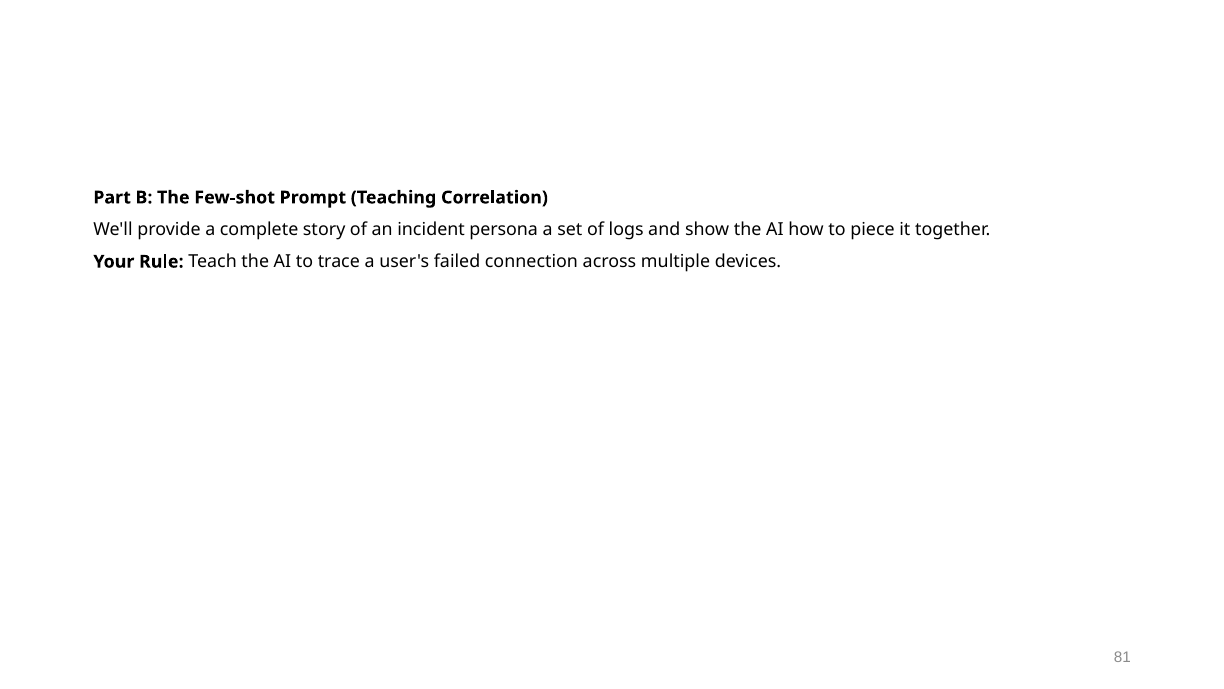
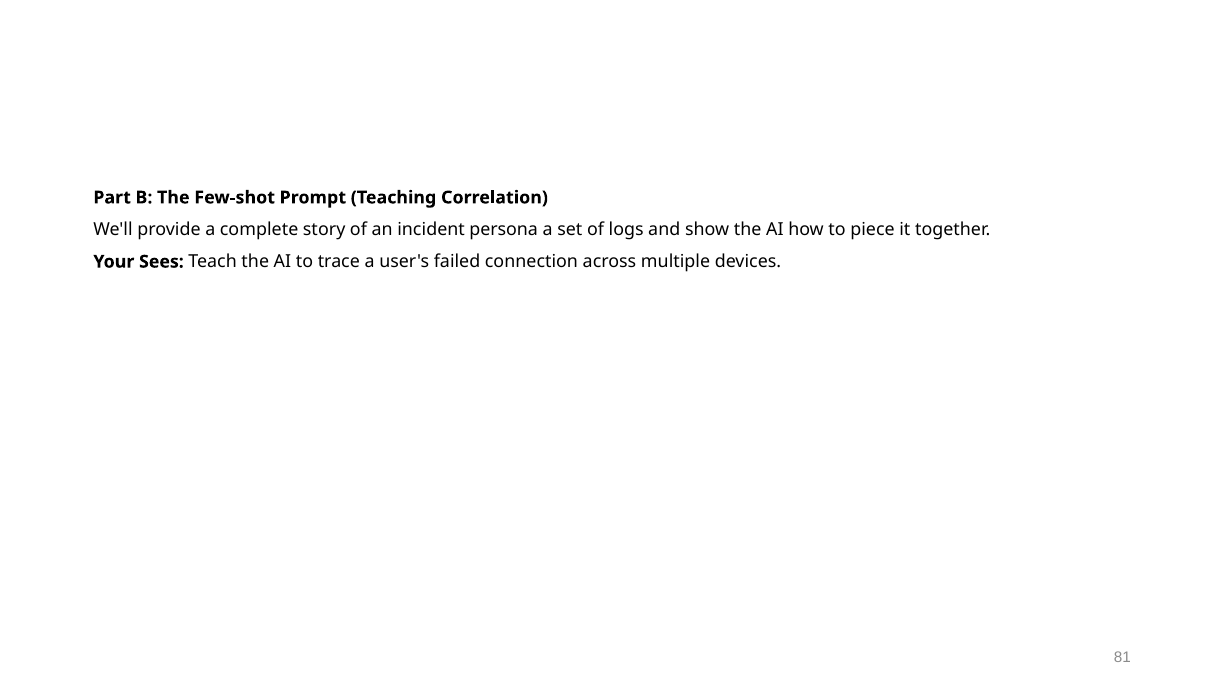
Rule: Rule -> Sees (161, 262)
